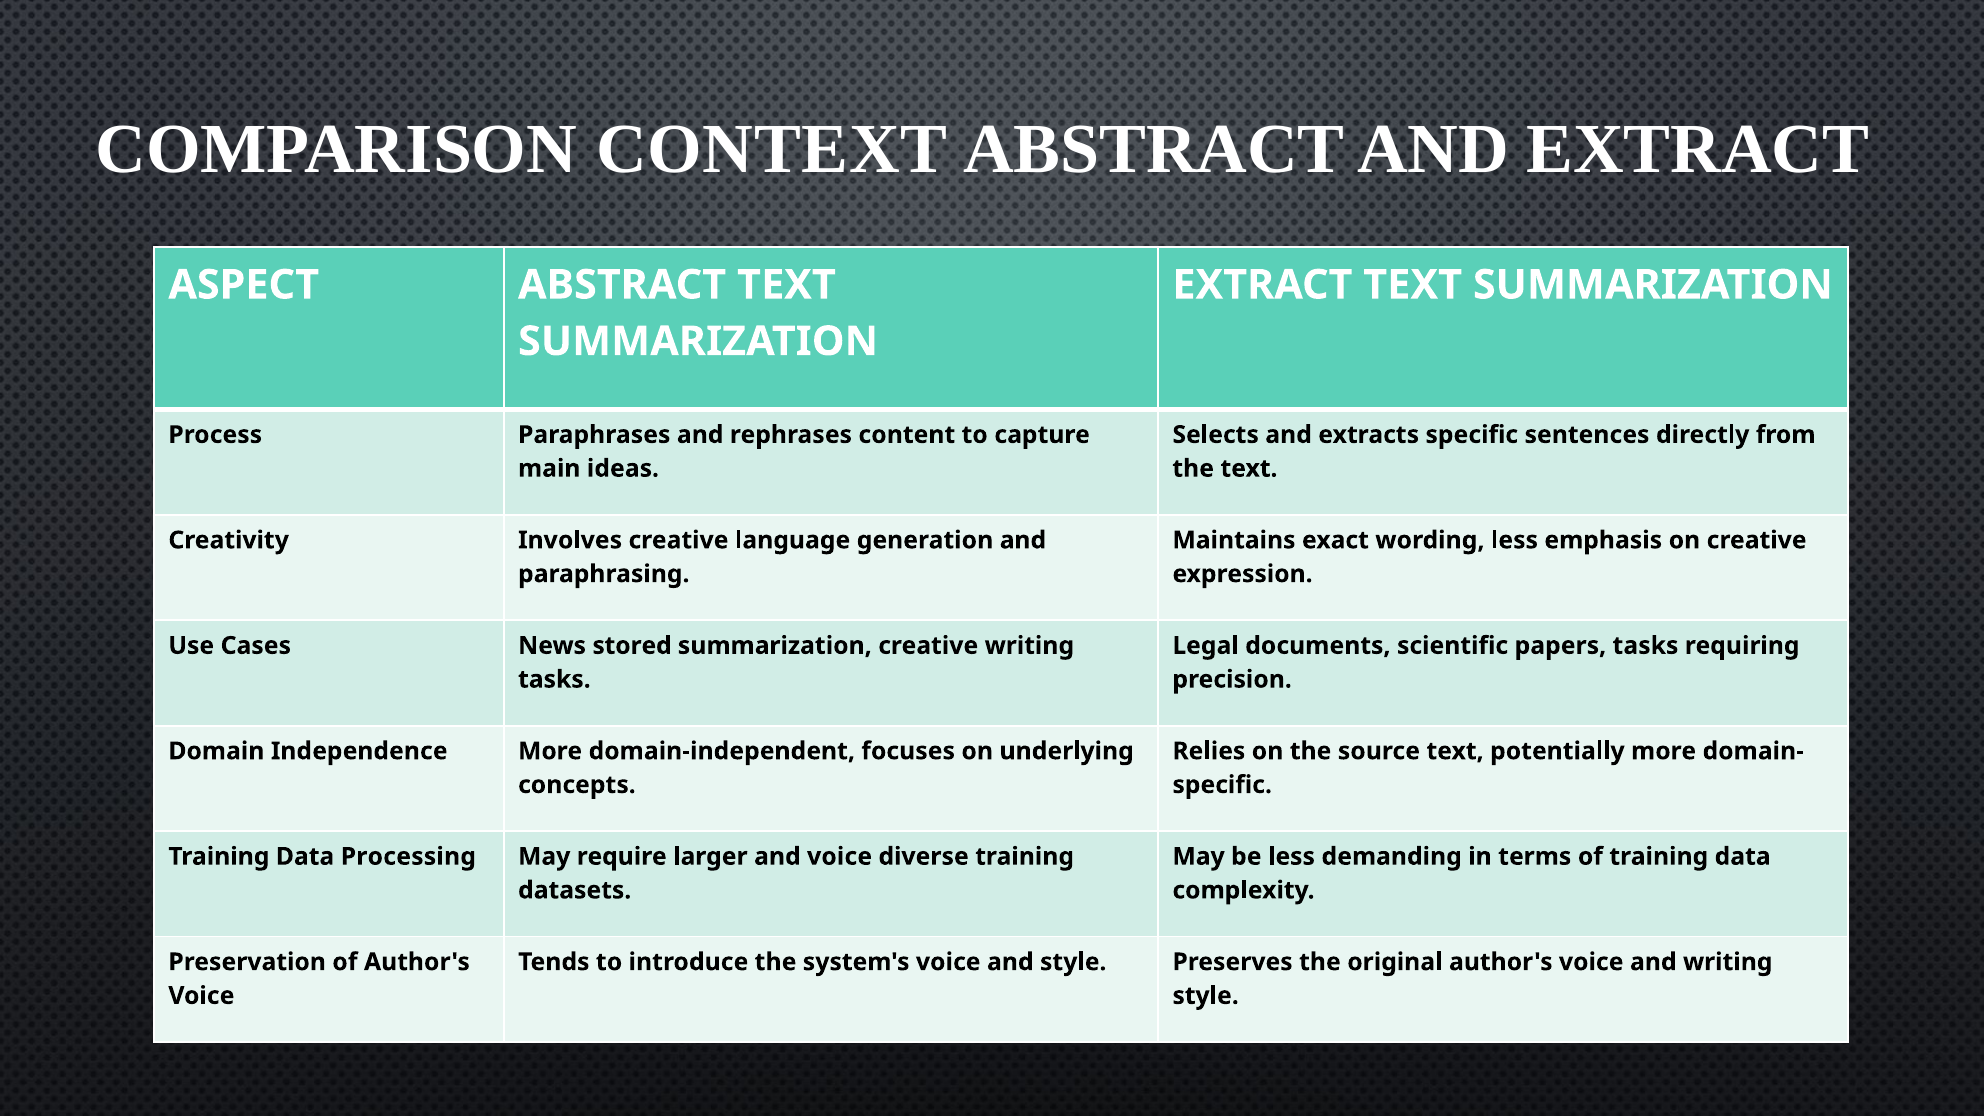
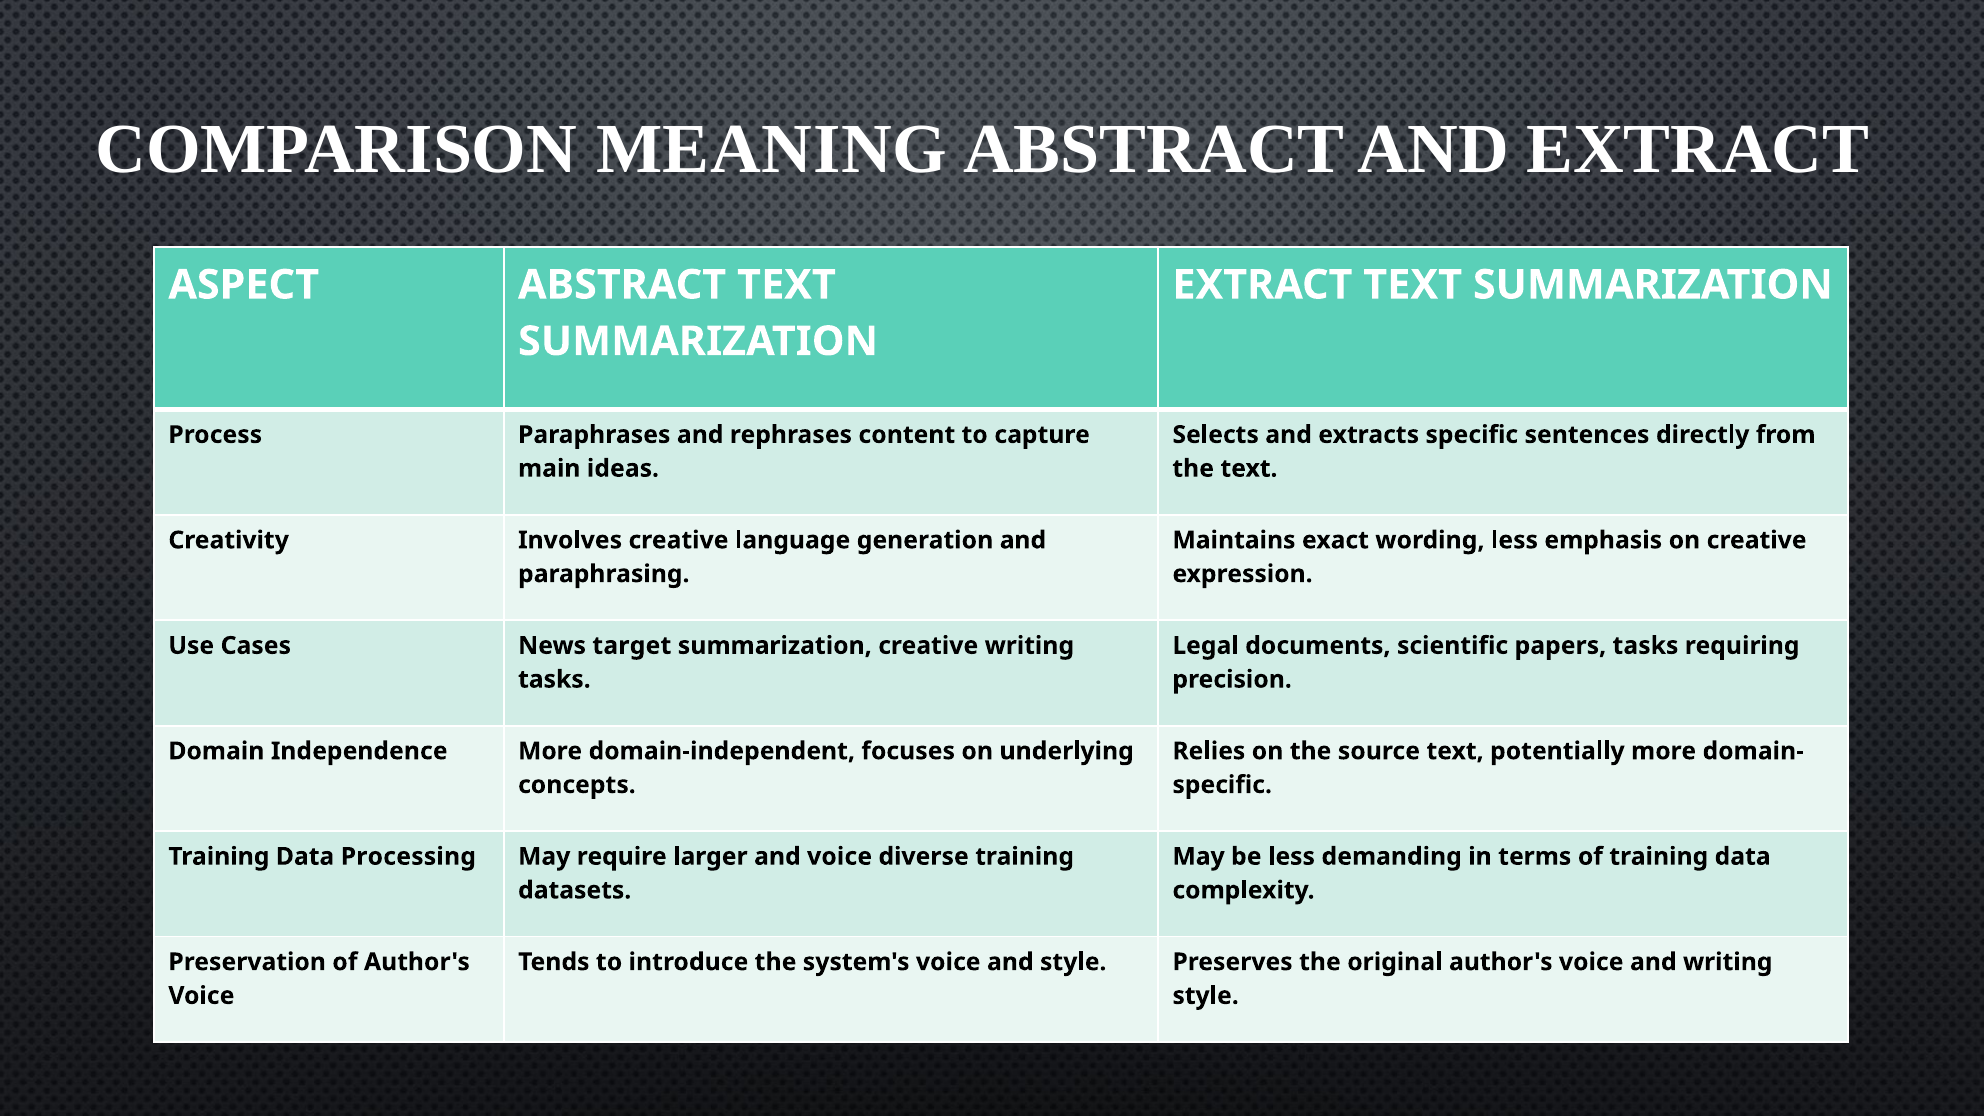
CONTEXT: CONTEXT -> MEANING (772, 149)
stored: stored -> target (632, 646)
